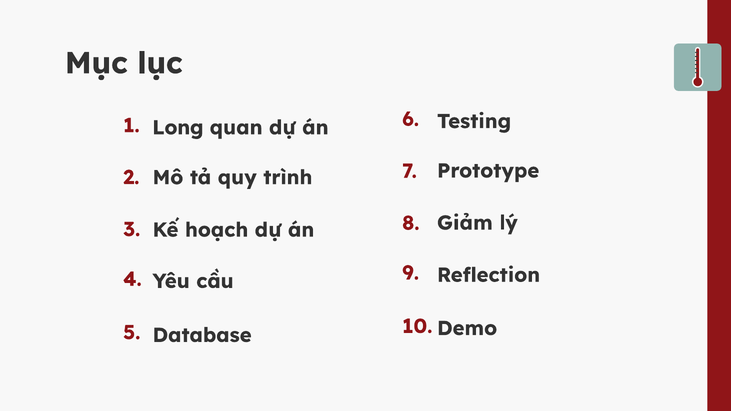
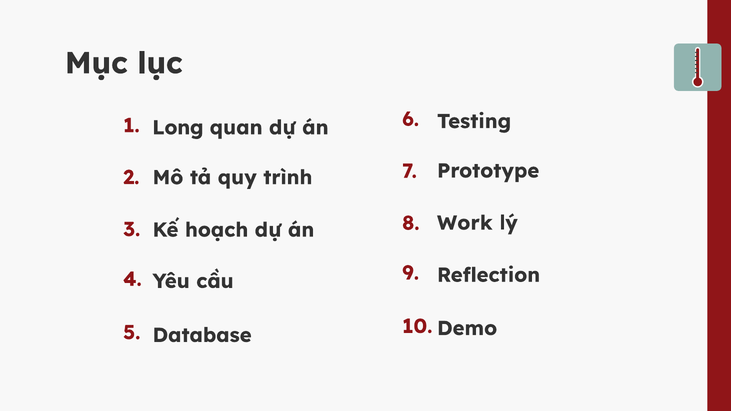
Giảm: Giảm -> Work (465, 223)
